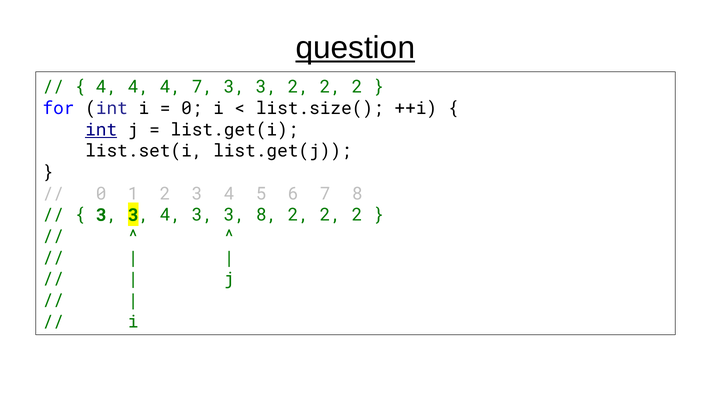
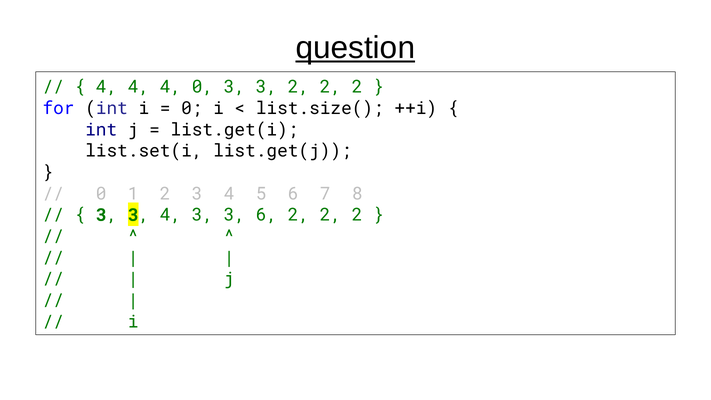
4 7: 7 -> 0 (202, 87)
int underline: present -> none (101, 130)
3 8: 8 -> 6 (266, 215)
